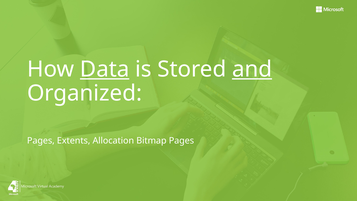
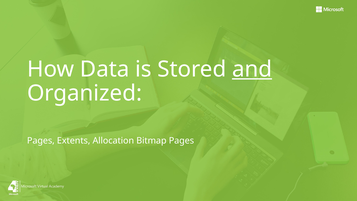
Data underline: present -> none (105, 69)
